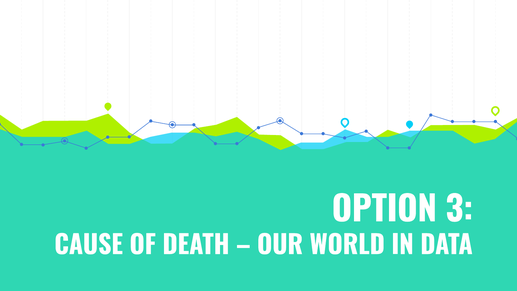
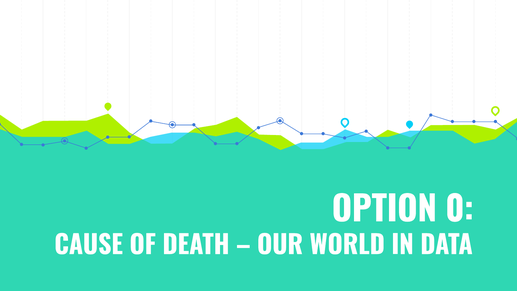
3: 3 -> 0 (460, 210)
